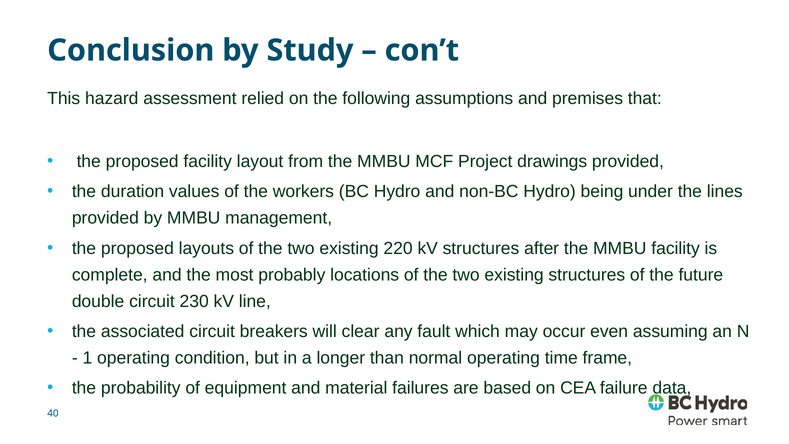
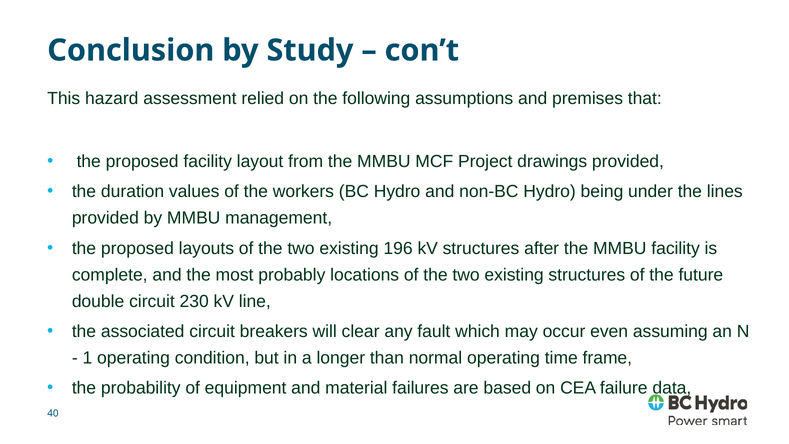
220: 220 -> 196 (398, 248)
